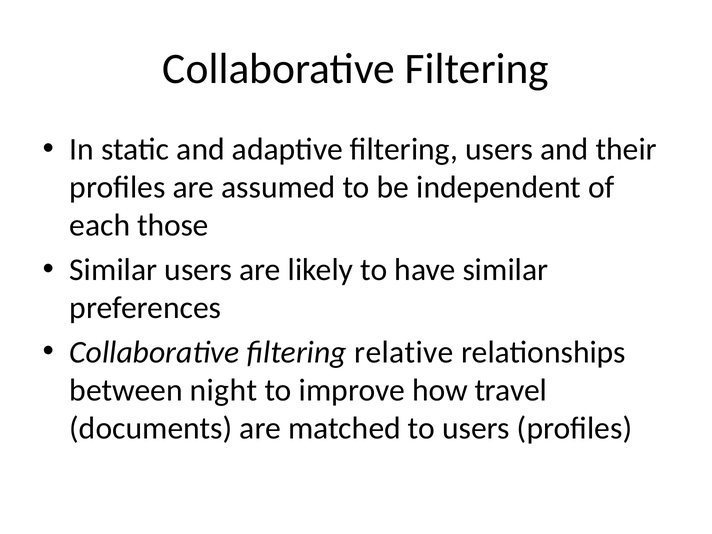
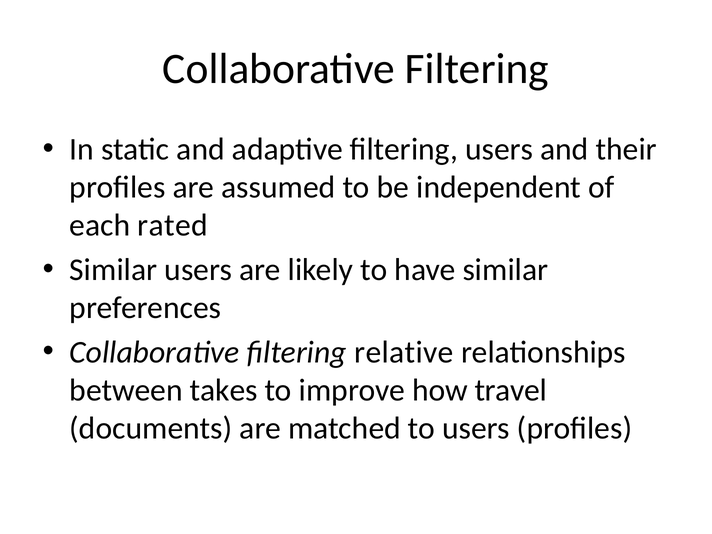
those: those -> rated (173, 225)
night: night -> takes (224, 390)
